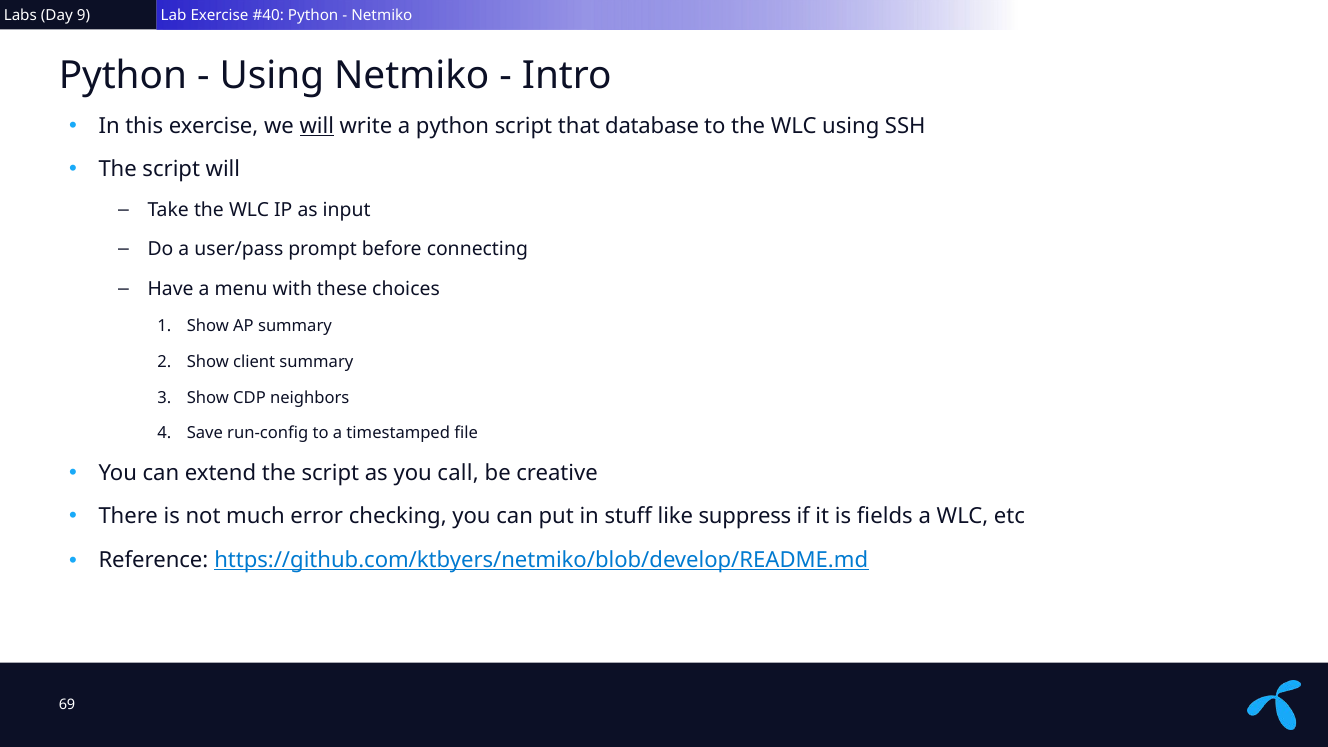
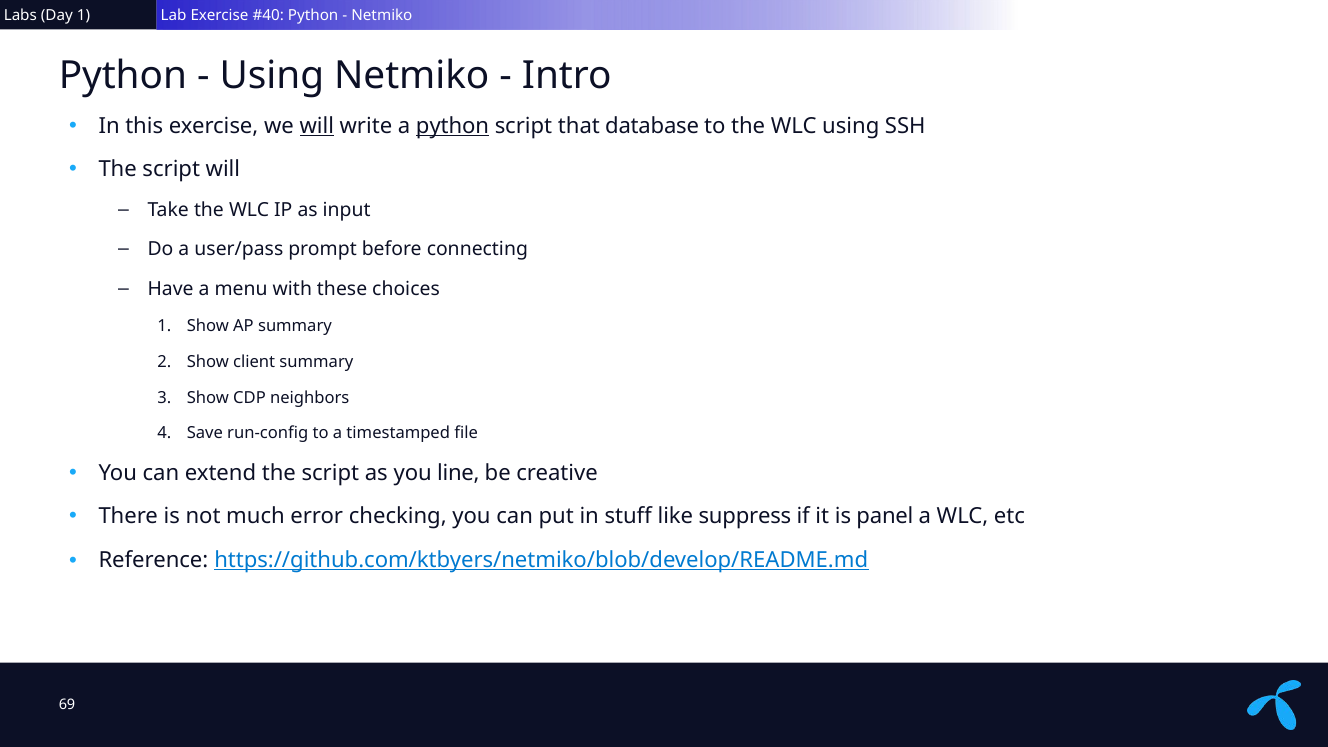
Day 9: 9 -> 1 (84, 16)
python underline: none -> present (453, 126)
call: call -> line (458, 473)
fields: fields -> panel (885, 516)
